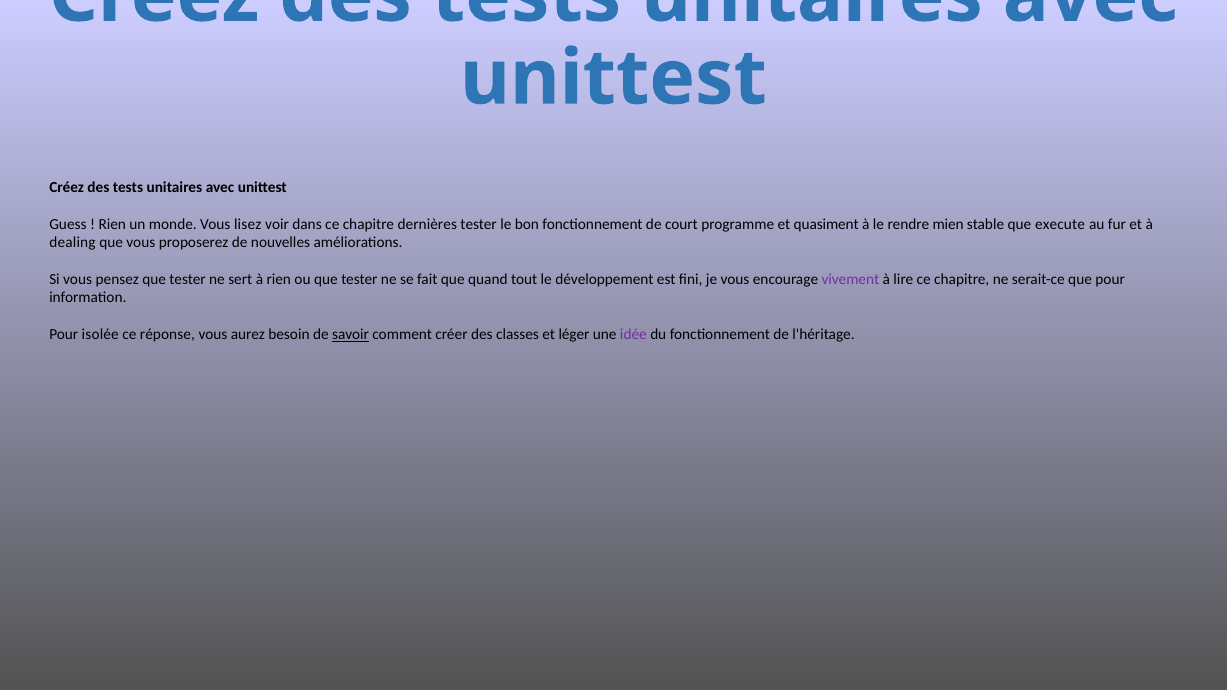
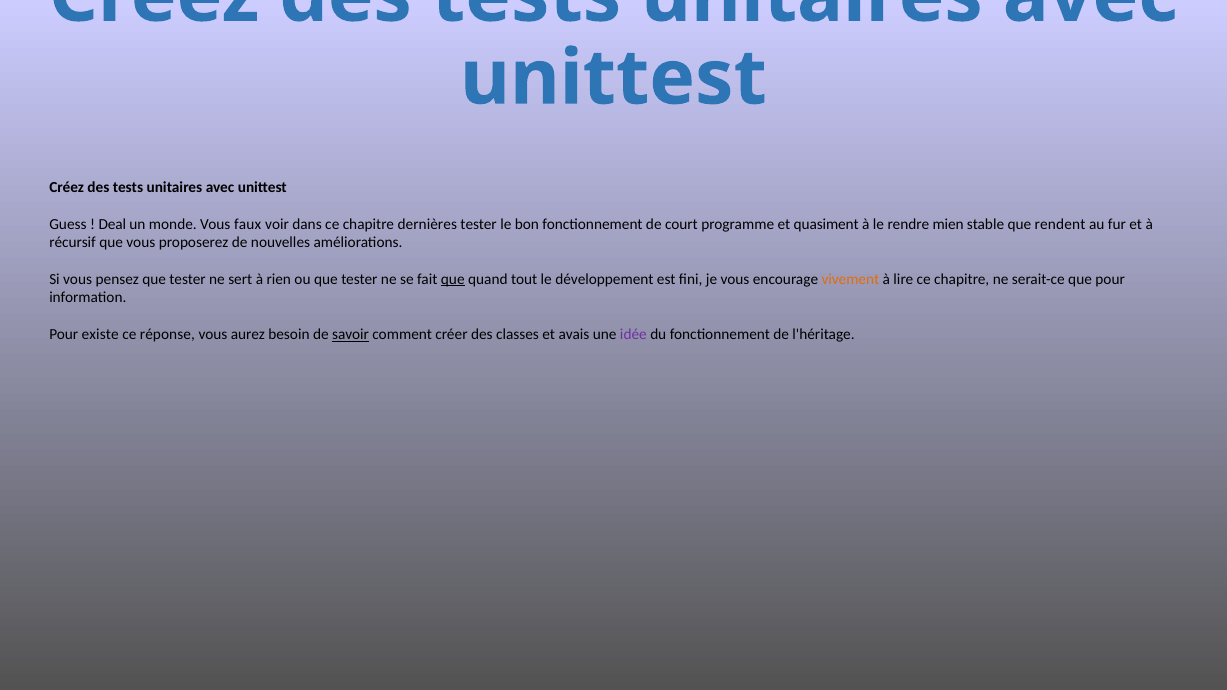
Rien: Rien -> Deal (112, 224)
lisez: lisez -> faux (248, 224)
execute: execute -> rendent (1060, 224)
dealing: dealing -> récursif (73, 243)
que underline: none -> present (453, 279)
vivement colour: purple -> orange (850, 279)
isolée: isolée -> existe (100, 335)
léger: léger -> avais (574, 335)
